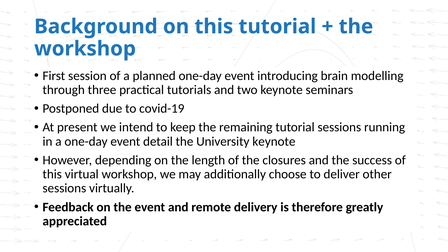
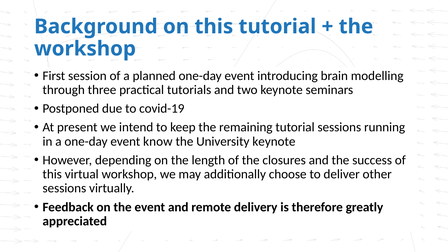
detail: detail -> know (158, 141)
